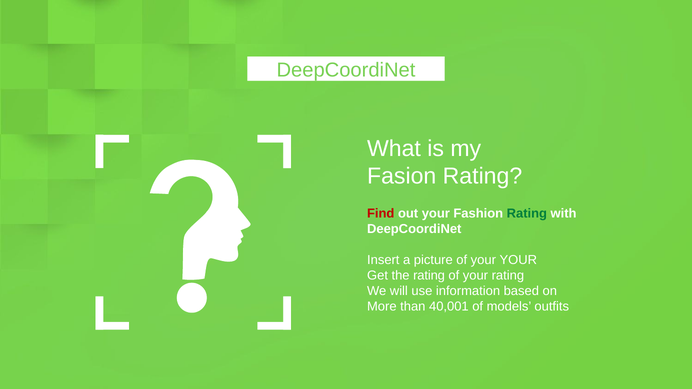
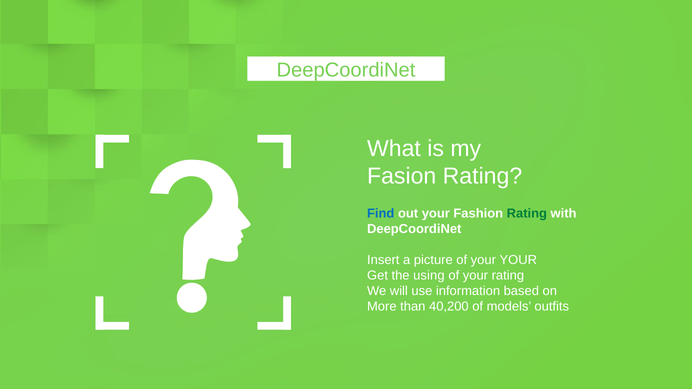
Find colour: red -> blue (381, 213)
the rating: rating -> using (429, 276)
40,001: 40,001 -> 40,200 (449, 307)
